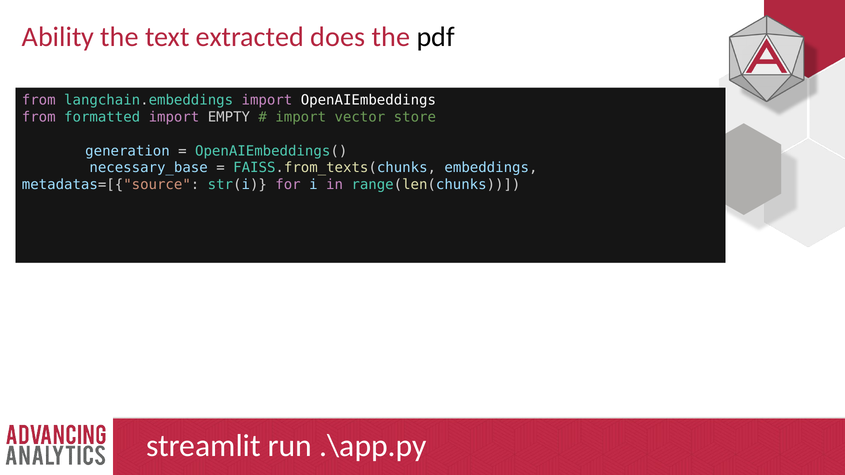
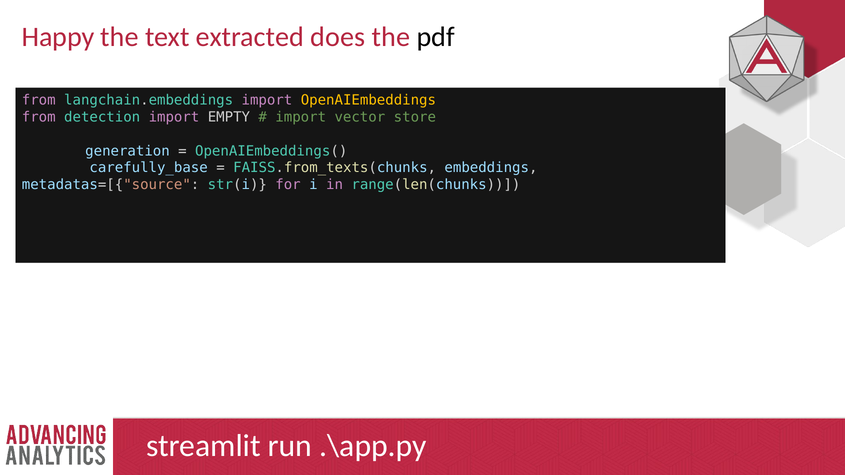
Ability: Ability -> Happy (58, 37)
OpenAIEmbeddings colour: white -> yellow (368, 100)
formatted: formatted -> detection (102, 117)
necessary_base: necessary_base -> carefully_base (149, 168)
